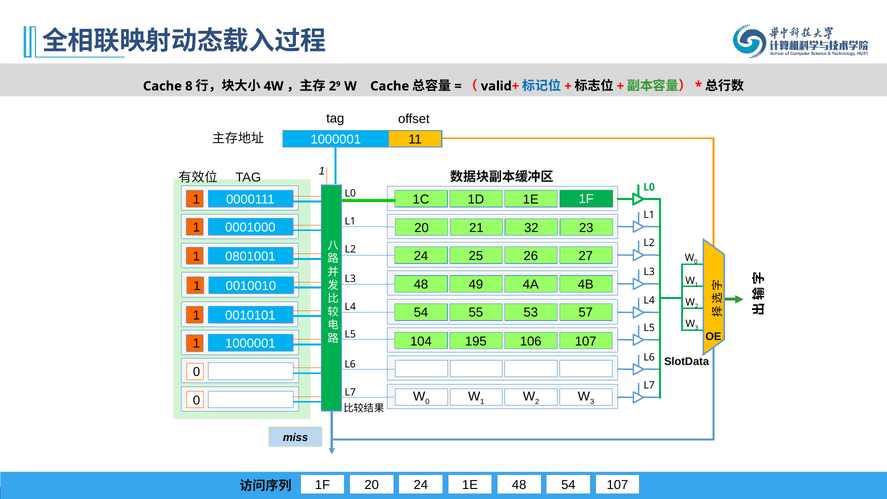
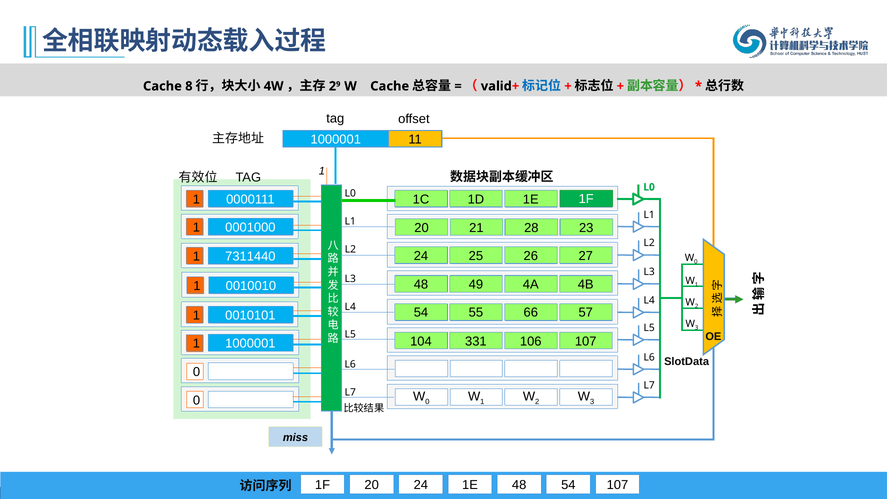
32: 32 -> 28 (531, 228)
0801001: 0801001 -> 7311440 (250, 256)
53: 53 -> 66 (531, 313)
195: 195 -> 331 (476, 341)
